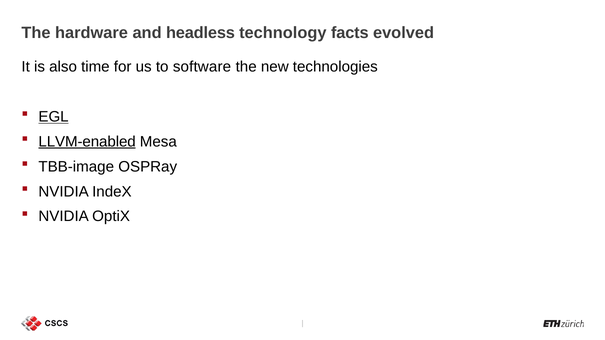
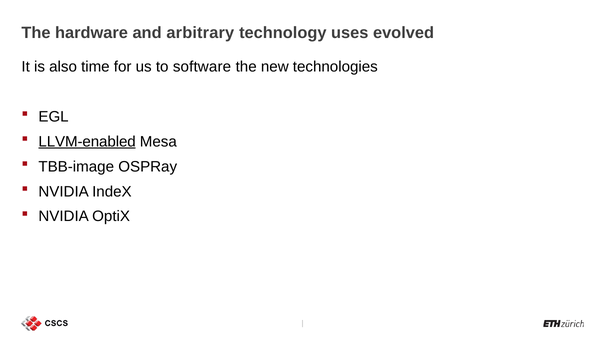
headless: headless -> arbitrary (200, 33)
facts: facts -> uses (350, 33)
EGL underline: present -> none (54, 117)
